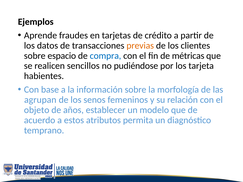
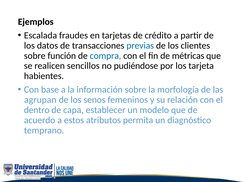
Aprende: Aprende -> Escalada (40, 35)
previas colour: orange -> blue (140, 46)
espacio: espacio -> función (62, 56)
objeto: objeto -> dentro (37, 110)
años: años -> capa (73, 110)
